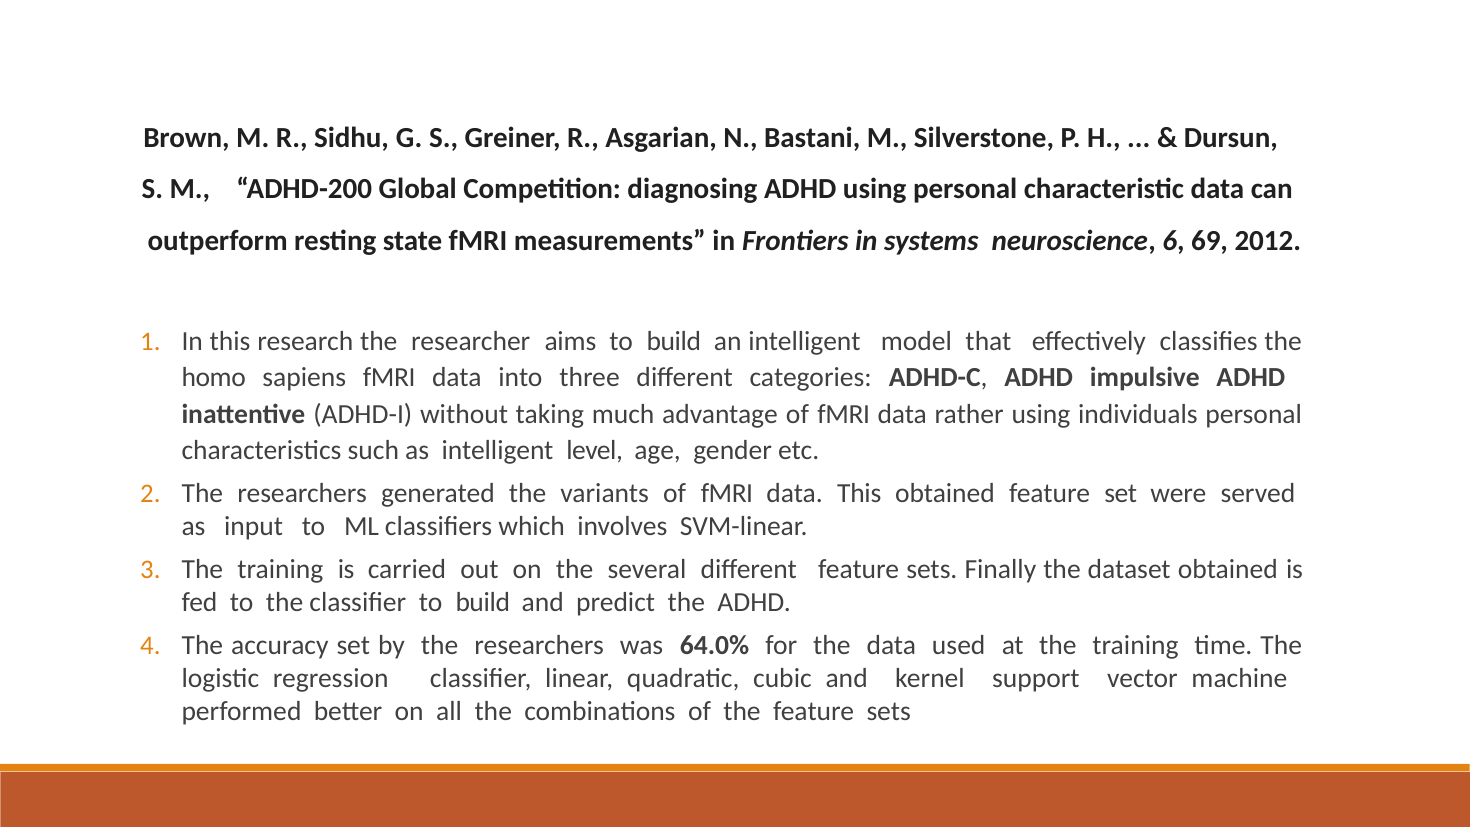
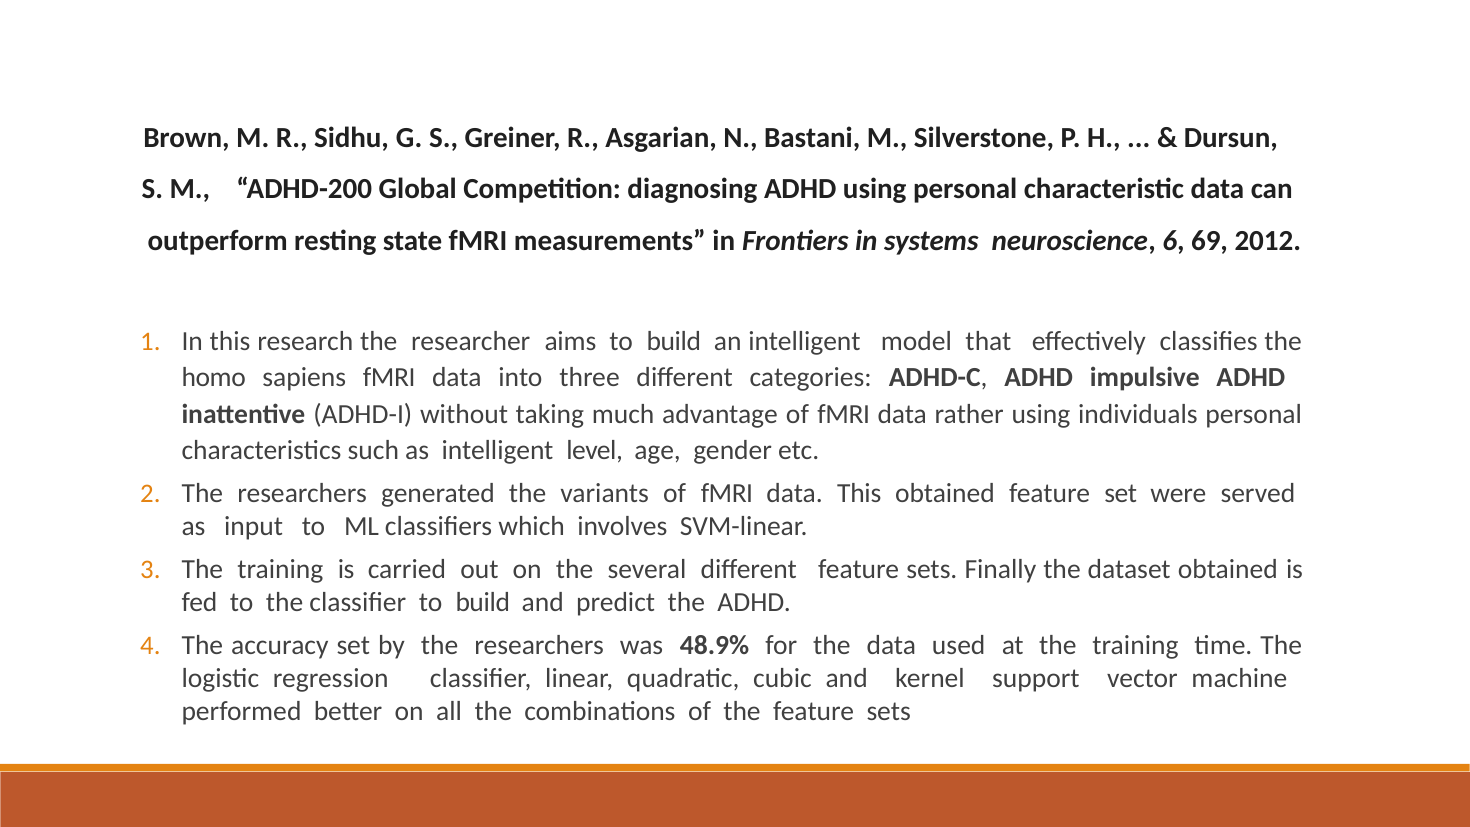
64.0%: 64.0% -> 48.9% (715, 645)
